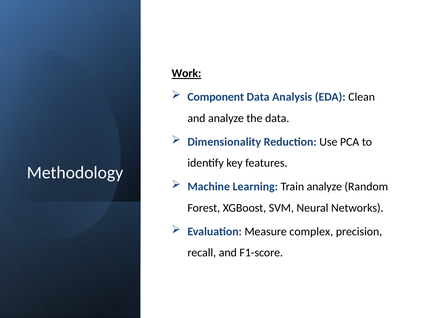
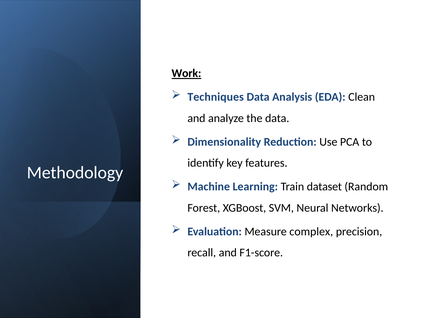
Component: Component -> Techniques (216, 97)
Train analyze: analyze -> dataset (324, 187)
